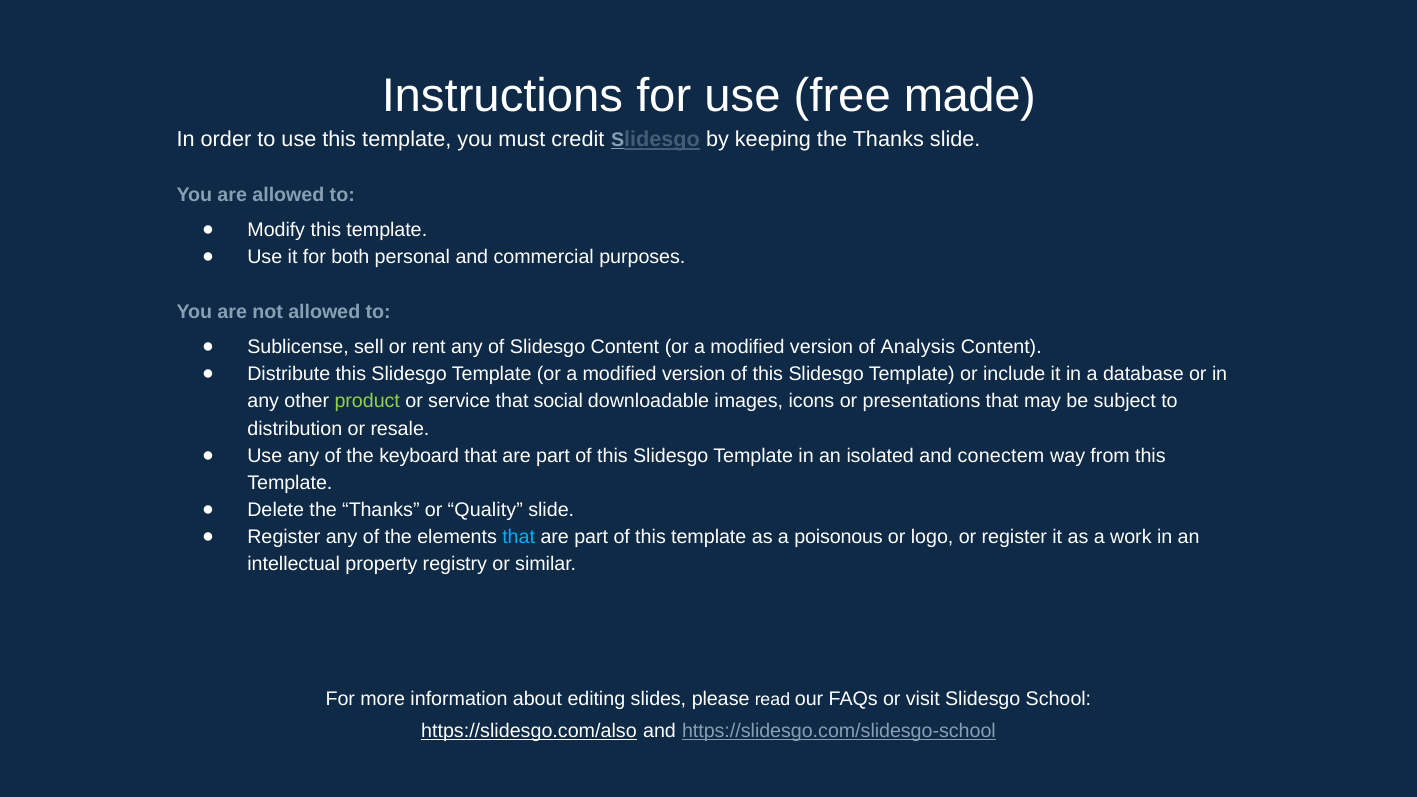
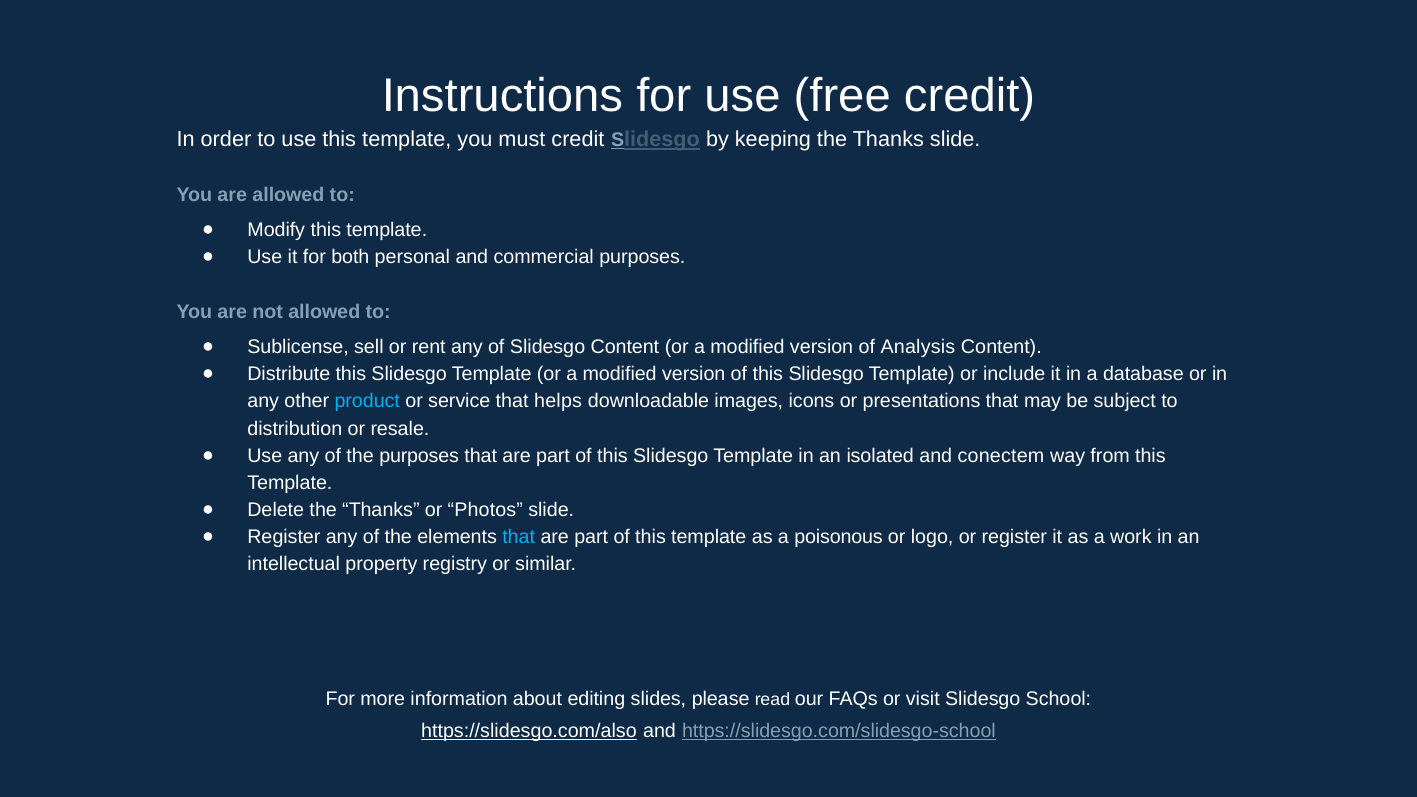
free made: made -> credit (970, 96)
product colour: light green -> light blue (367, 402)
social: social -> helps (558, 402)
the keyboard: keyboard -> purposes (419, 456)
Quality: Quality -> Photos (485, 510)
